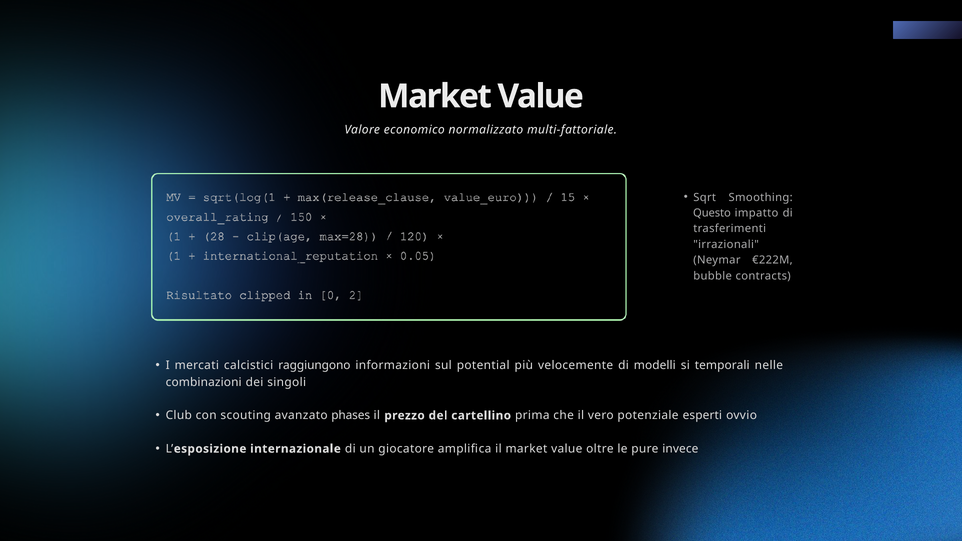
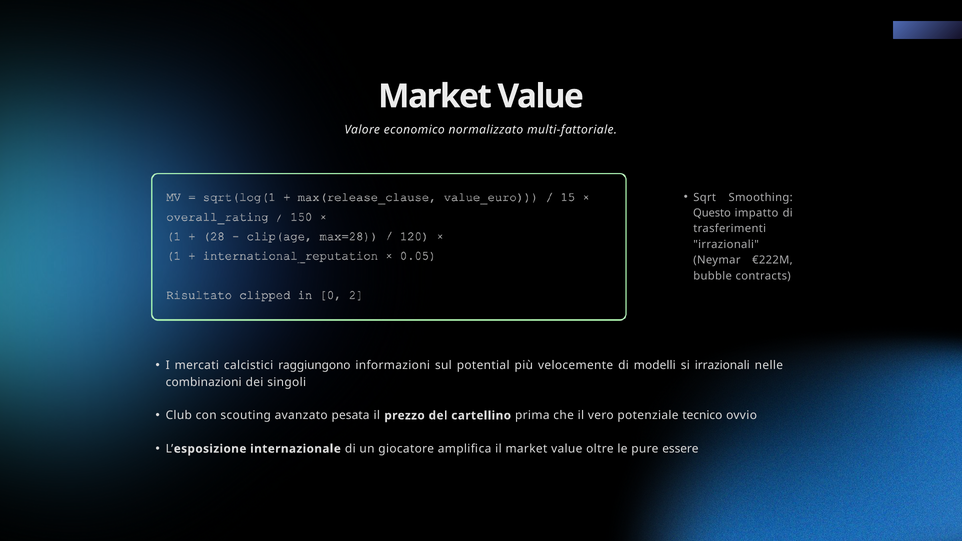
si temporali: temporali -> irrazionali (722, 366)
phases: phases -> pesata (351, 416)
esperti: esperti -> tecnico (702, 416)
invece: invece -> essere (680, 449)
